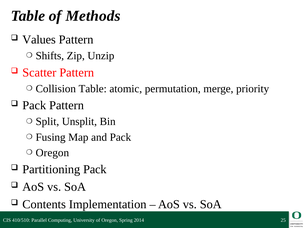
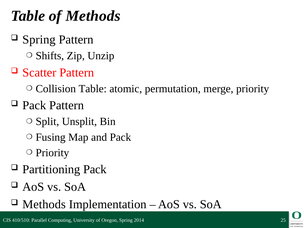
Values: Values -> Spring (39, 40)
Oregon: Oregon -> Priority (52, 153)
Contents: Contents -> Methods (44, 204)
